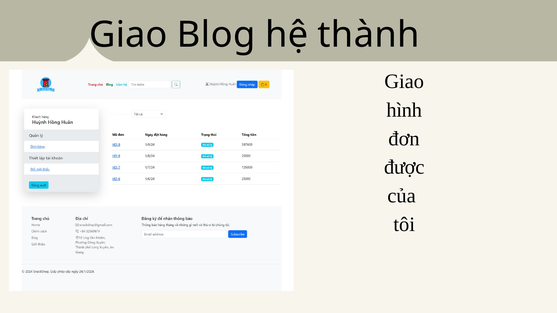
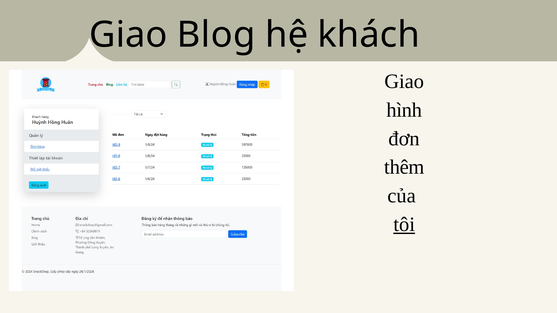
thành: thành -> khách (369, 35)
được: được -> thêm (404, 167)
tôi underline: none -> present (404, 225)
